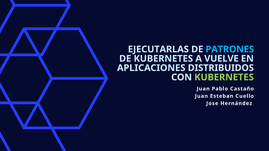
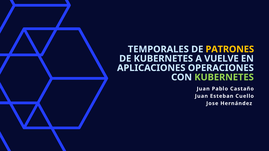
EJECUTARLAS: EJECUTARLAS -> TEMPORALES (158, 49)
PATRONES colour: light blue -> yellow (230, 49)
DISTRIBUIDOS: DISTRIBUIDOS -> OPERACIONES (221, 68)
